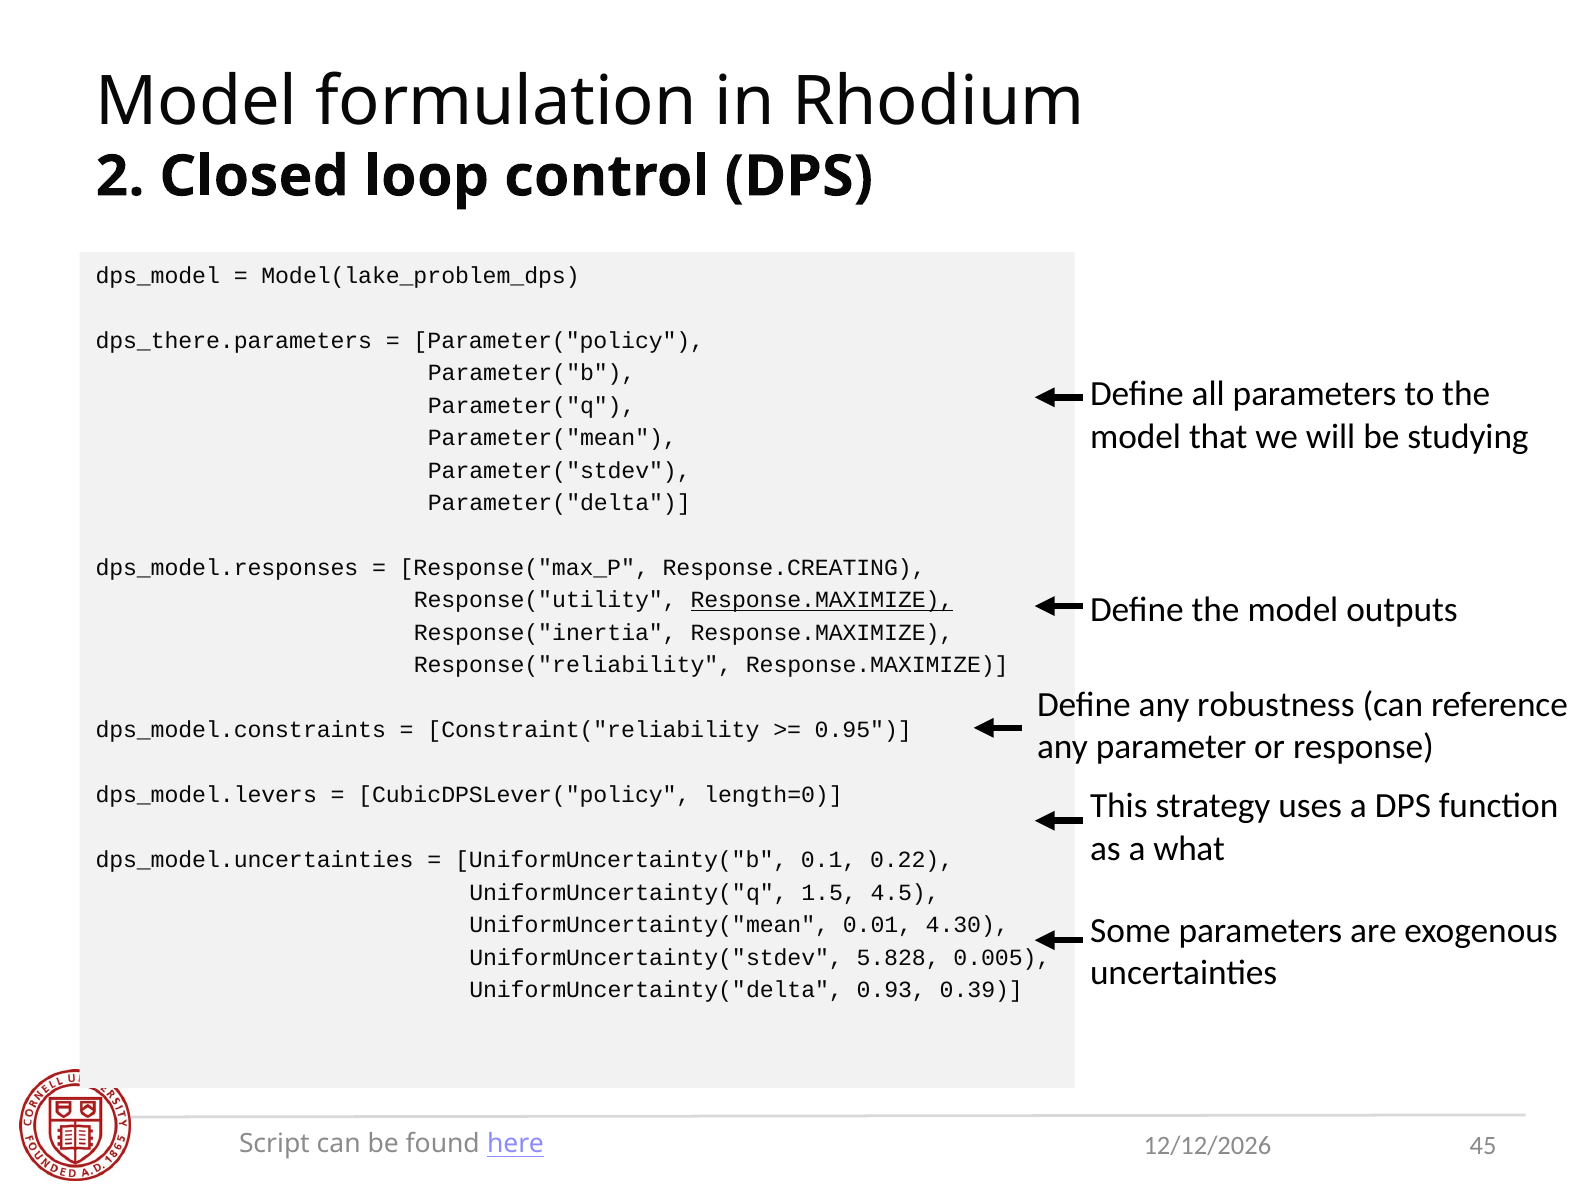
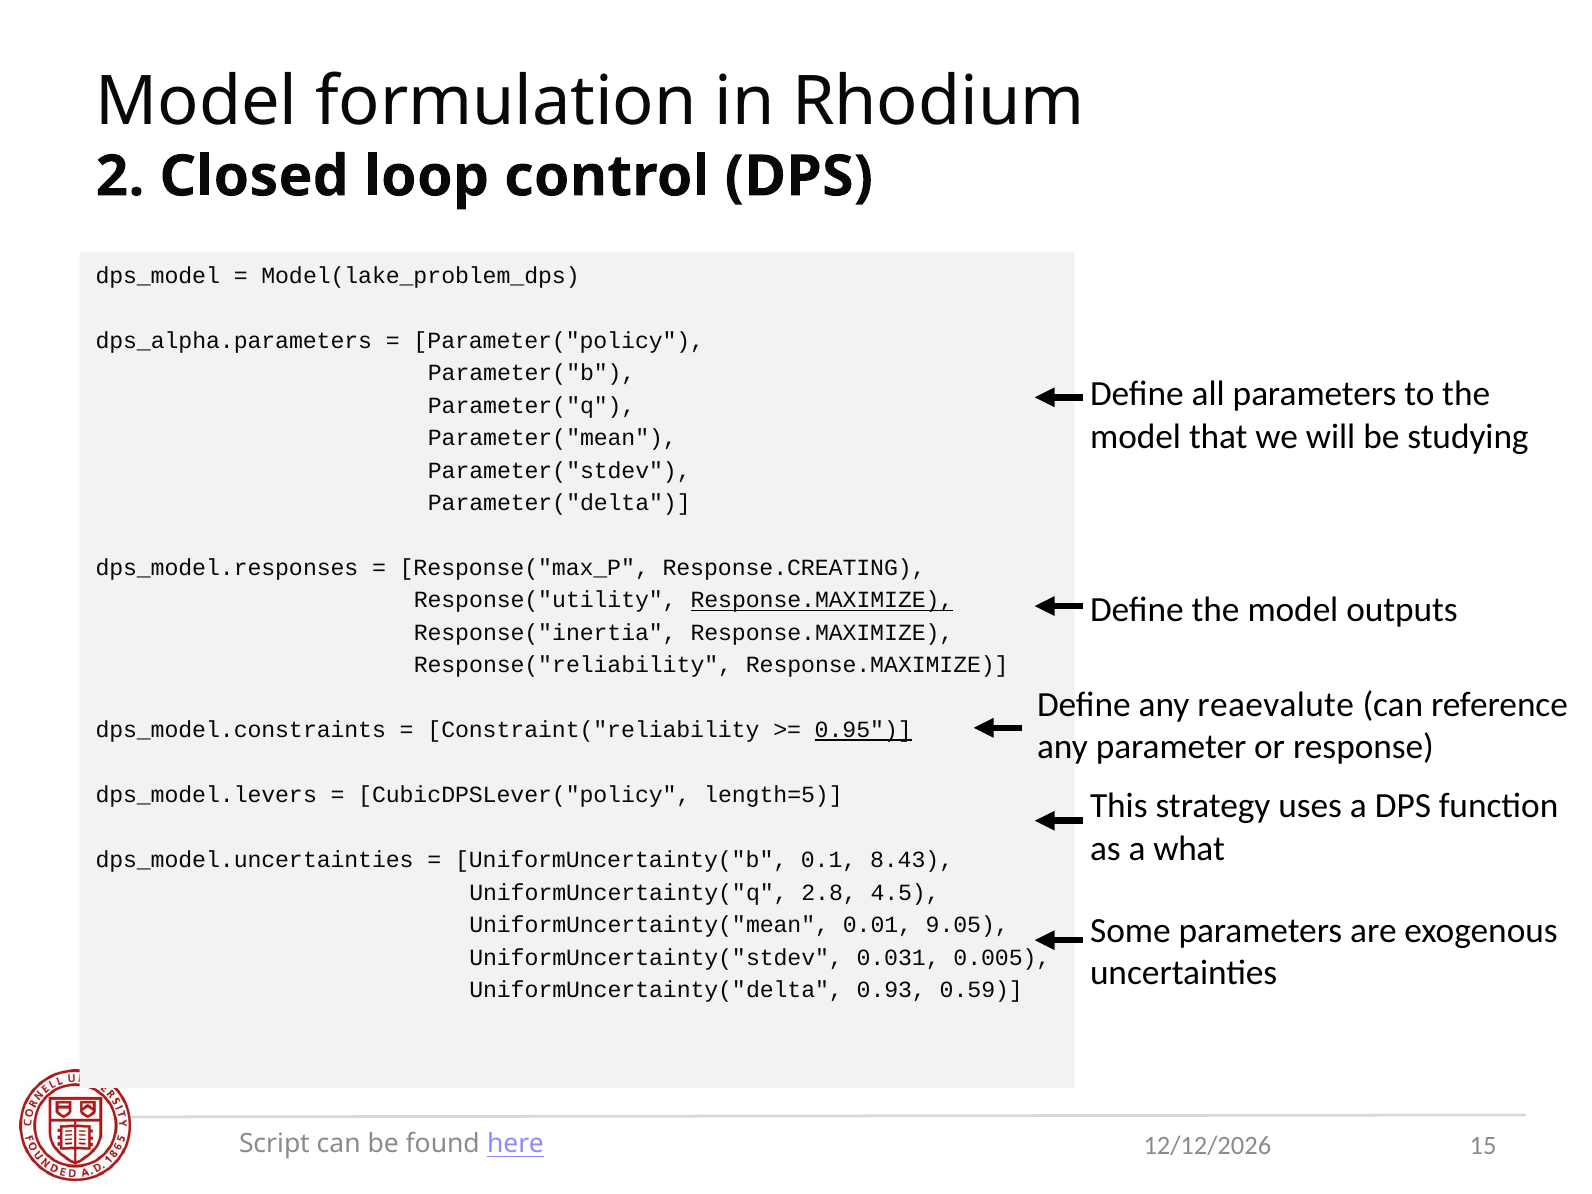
dps_there.parameters: dps_there.parameters -> dps_alpha.parameters (234, 341)
robustness: robustness -> reaevalute (1276, 704)
0.95 underline: none -> present (863, 730)
length=0: length=0 -> length=5 (773, 795)
0.22: 0.22 -> 8.43 (912, 860)
1.5: 1.5 -> 2.8 (829, 892)
4.30: 4.30 -> 9.05 (967, 925)
5.828: 5.828 -> 0.031 (898, 957)
0.39: 0.39 -> 0.59 (981, 990)
45: 45 -> 15 (1483, 1146)
